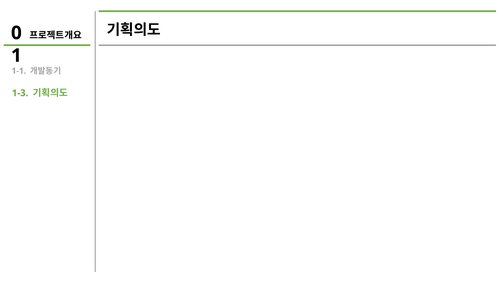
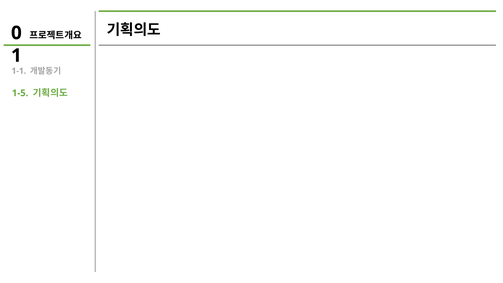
1-3: 1-3 -> 1-5 (20, 93)
